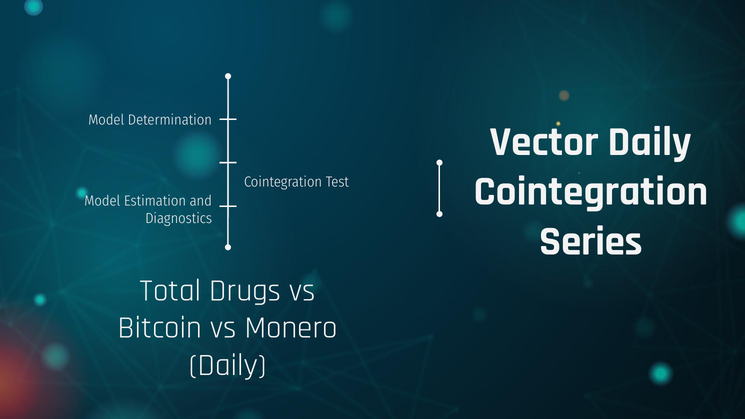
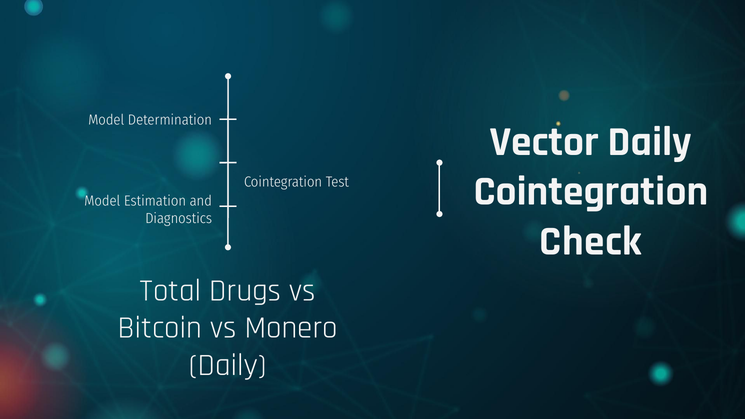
Series: Series -> Check (591, 241)
